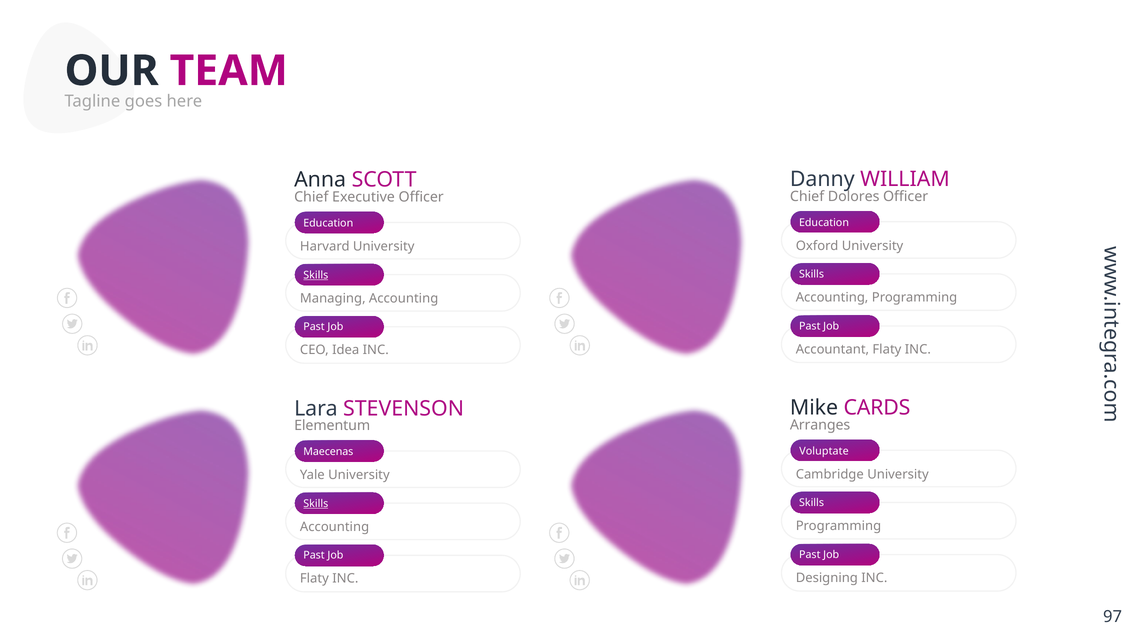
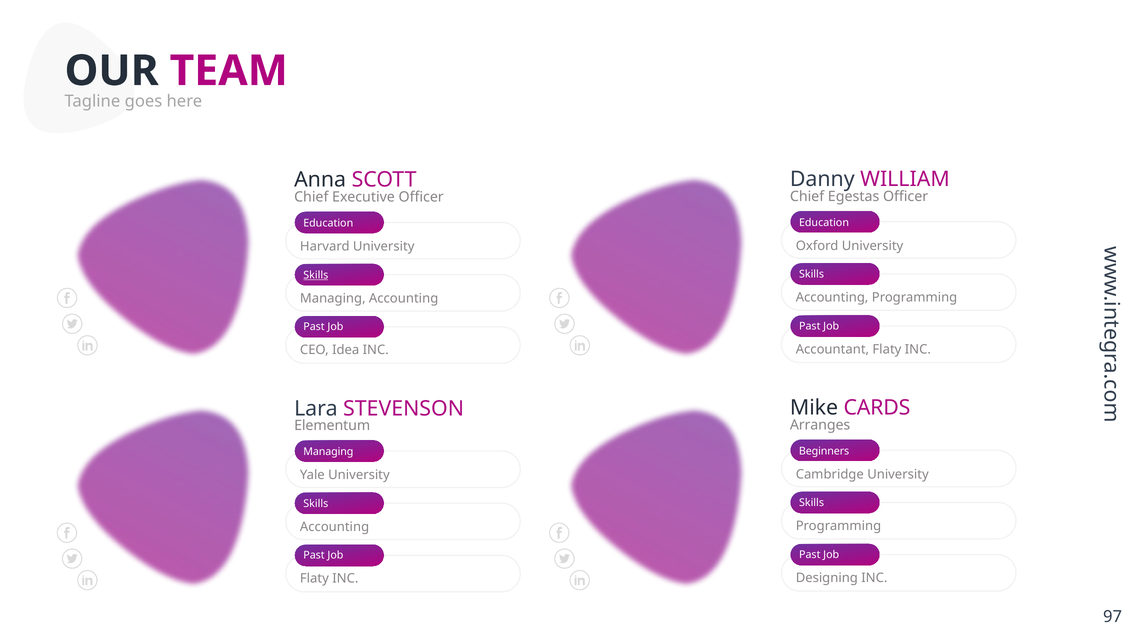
Dolores: Dolores -> Egestas (854, 196)
Voluptate: Voluptate -> Beginners (824, 451)
Maecenas: Maecenas -> Managing (328, 452)
Skills underline: present -> none (316, 503)
